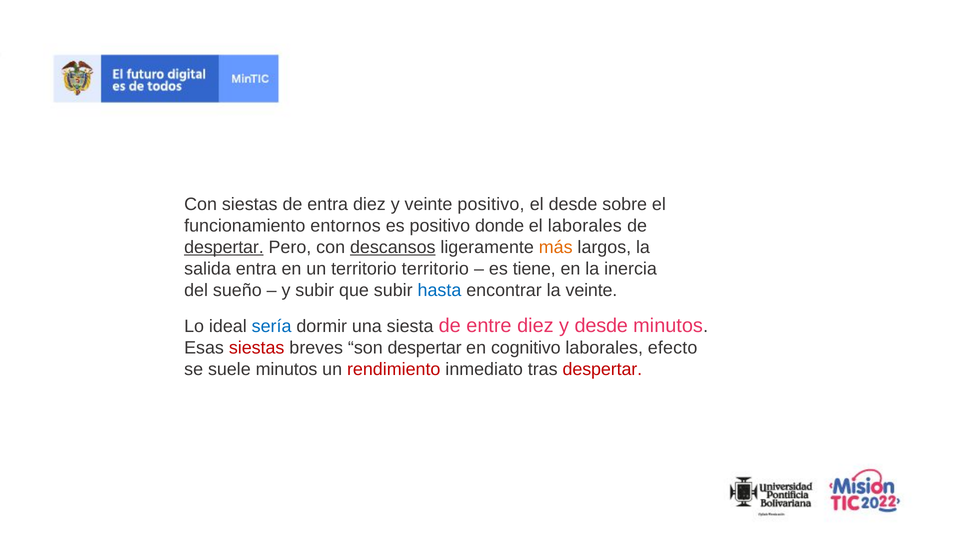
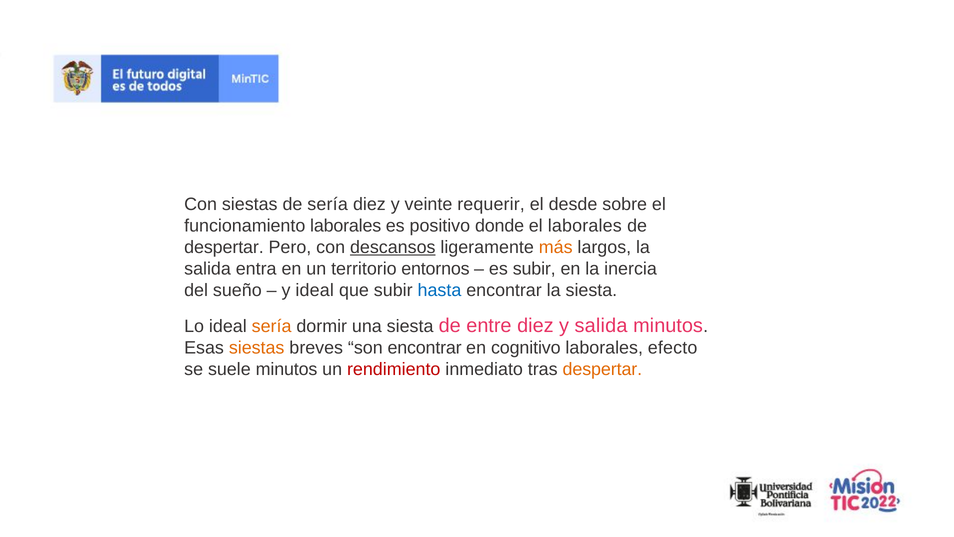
de entra: entra -> sería (328, 204)
veinte positivo: positivo -> requerir (491, 204)
funcionamiento entornos: entornos -> laborales (346, 226)
despertar underline: present -> none (224, 247)
territorio territorio: territorio -> entornos (435, 269)
es tiene: tiene -> subir (534, 269)
y subir: subir -> ideal (315, 290)
la veinte: veinte -> siesta (591, 290)
sería colour: blue -> orange (272, 326)
y desde: desde -> salida (601, 325)
siestas colour: red -> orange (257, 348)
son despertar: despertar -> encontrar (425, 348)
despertar colour: red -> orange (602, 369)
